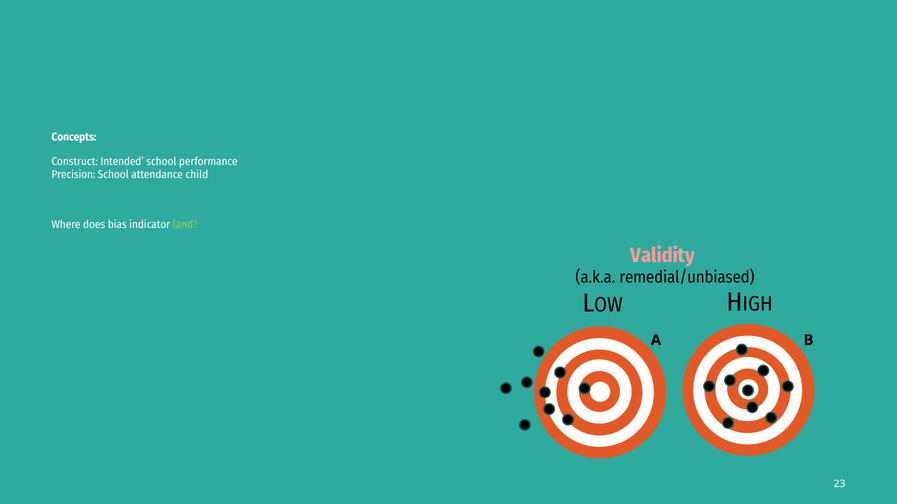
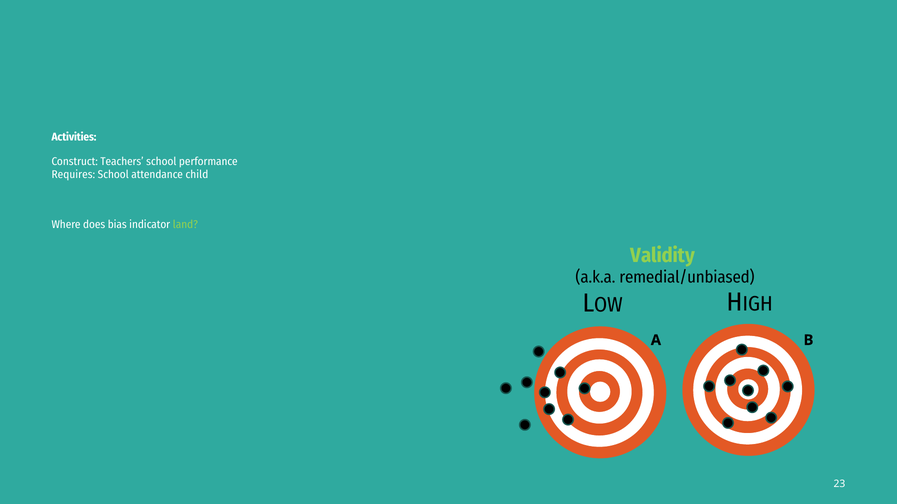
Concepts: Concepts -> Activities (74, 137)
Intended: Intended -> Teachers (122, 161)
Precision: Precision -> Requires (73, 175)
Validity colour: pink -> light green (663, 256)
